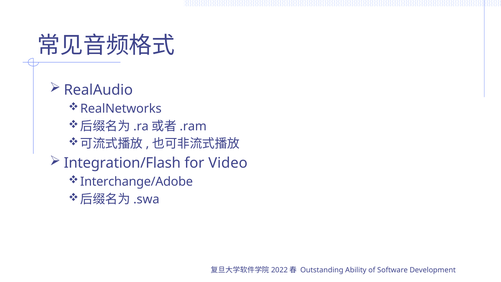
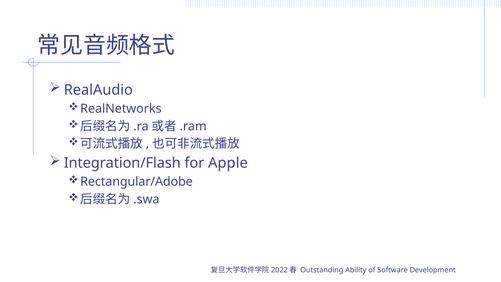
Video: Video -> Apple (228, 163)
Interchange/Adobe: Interchange/Adobe -> Rectangular/Adobe (137, 182)
